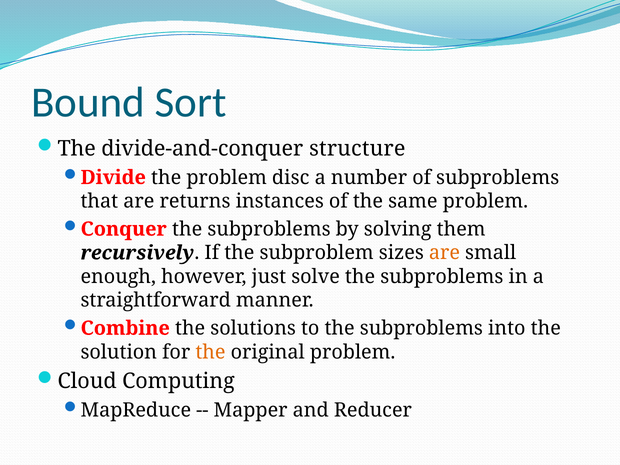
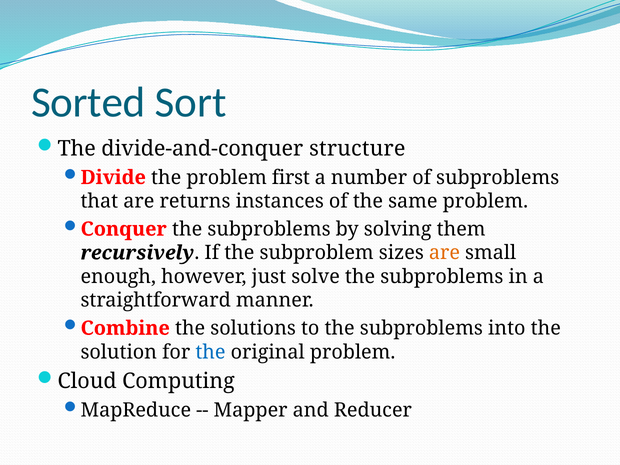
Bound: Bound -> Sorted (88, 102)
disc: disc -> first (291, 177)
the colour: orange -> blue (210, 352)
